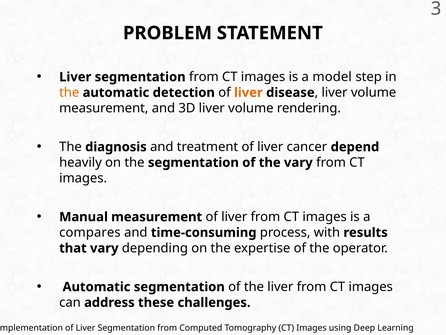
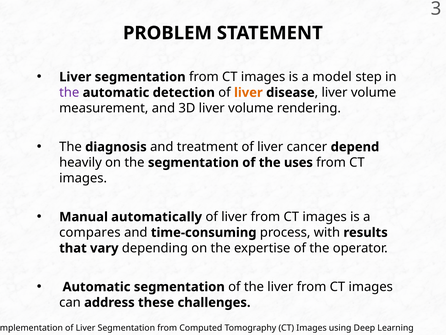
the colour: orange -> purple (69, 92)
the vary: vary -> uses (298, 162)
Manual measurement: measurement -> automatically (157, 217)
